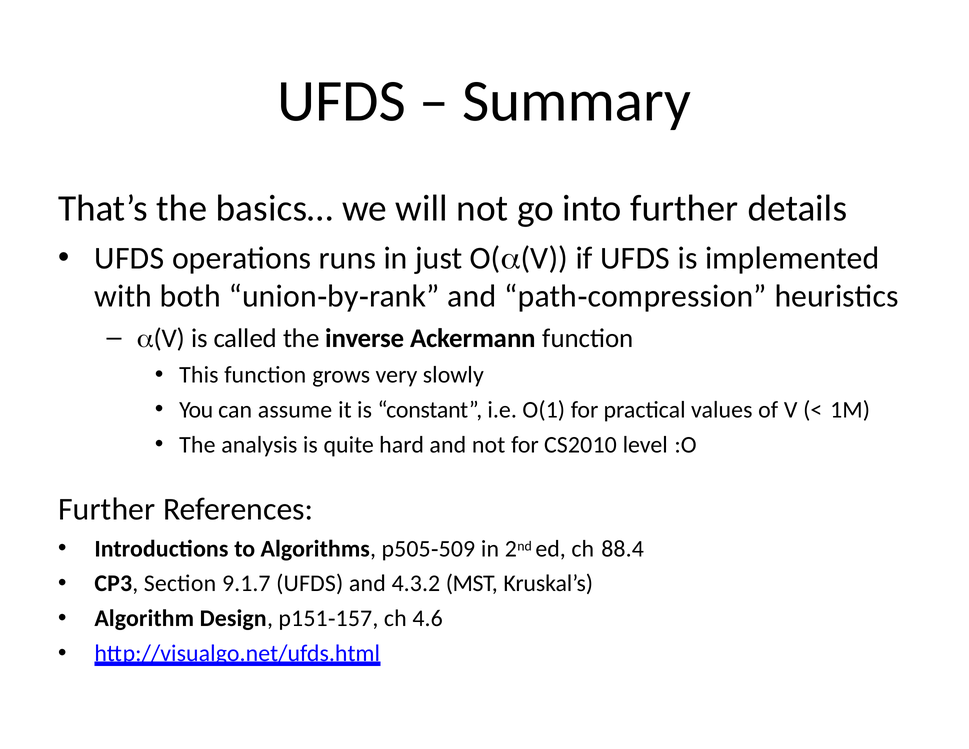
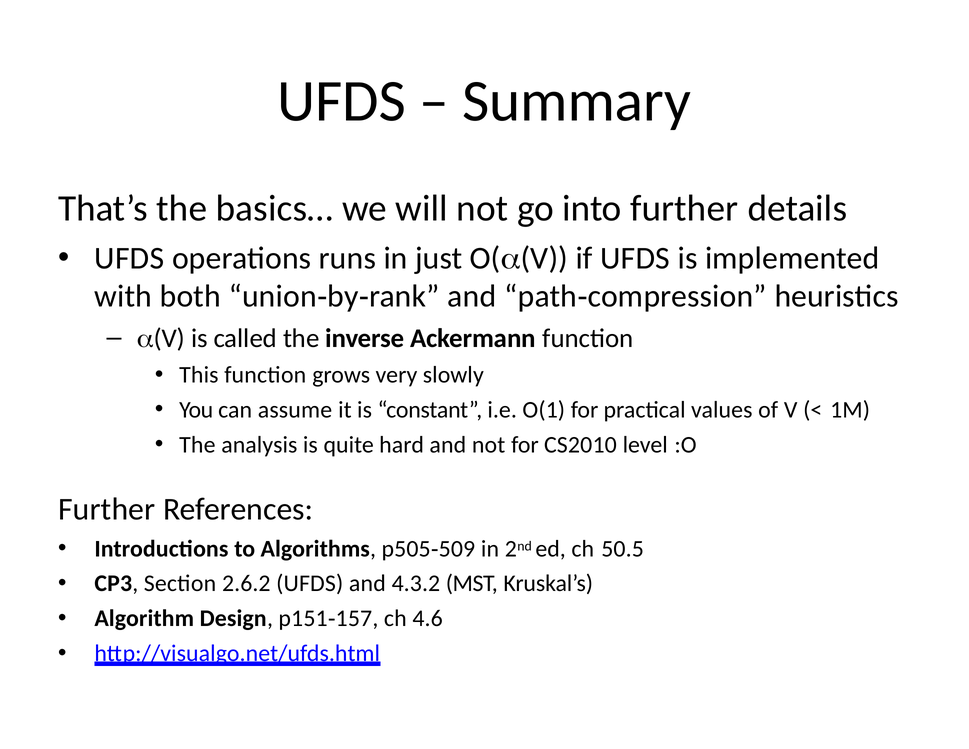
88.4: 88.4 -> 50.5 (623, 548)
9.1.7: 9.1.7 -> 2.6.2 (246, 583)
